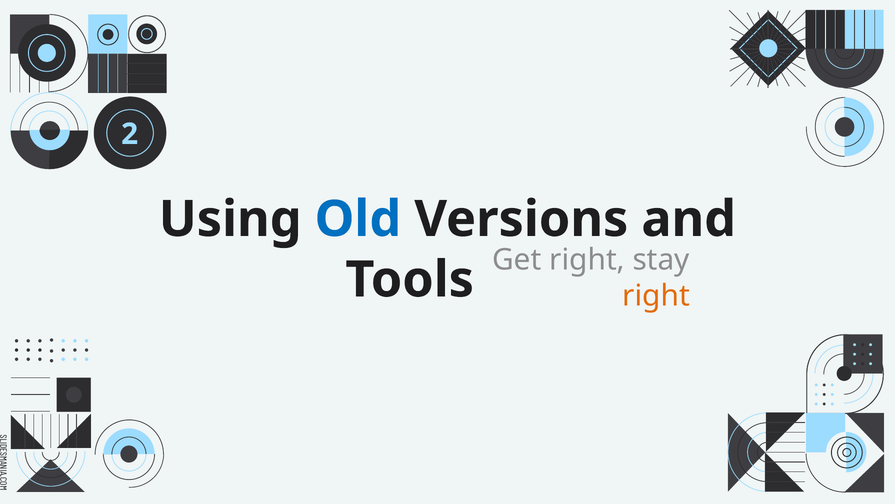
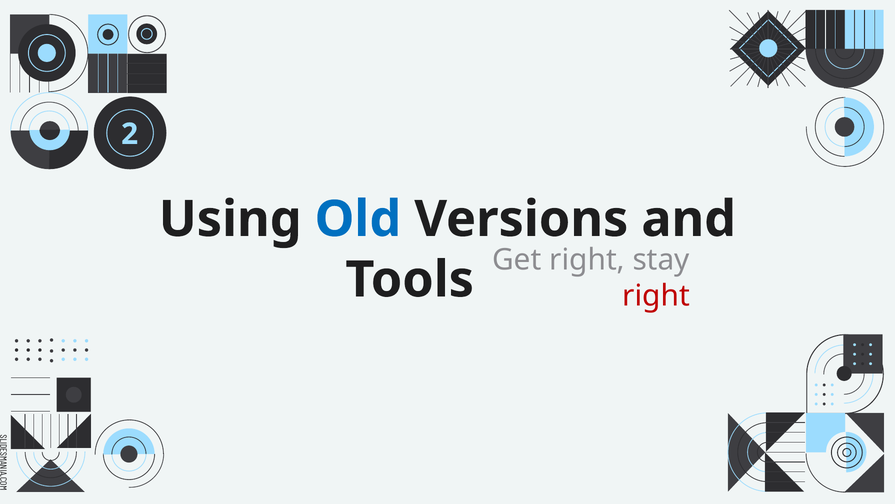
right colour: orange -> red (656, 296)
